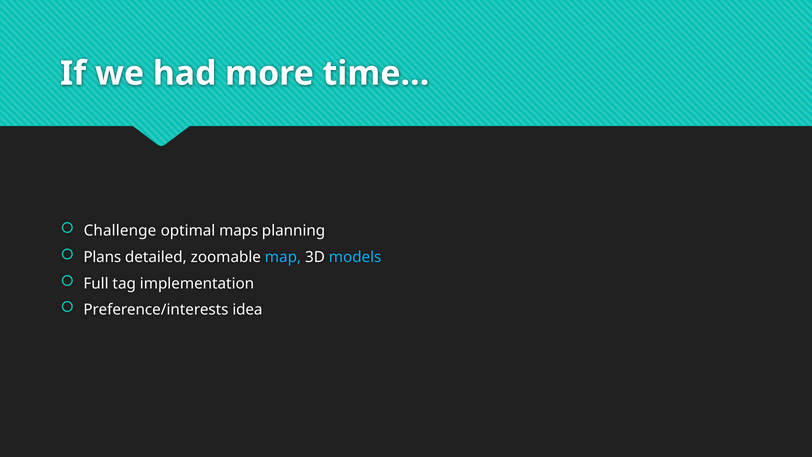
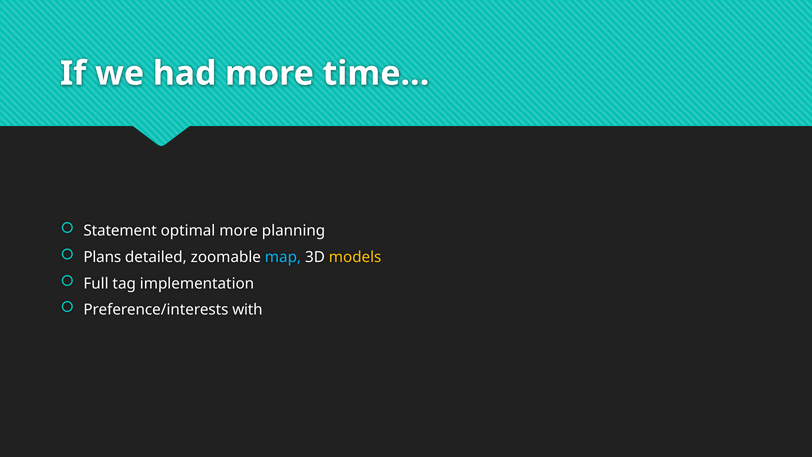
Challenge: Challenge -> Statement (120, 231)
optimal maps: maps -> more (239, 231)
models colour: light blue -> yellow (355, 257)
idea: idea -> with (247, 310)
